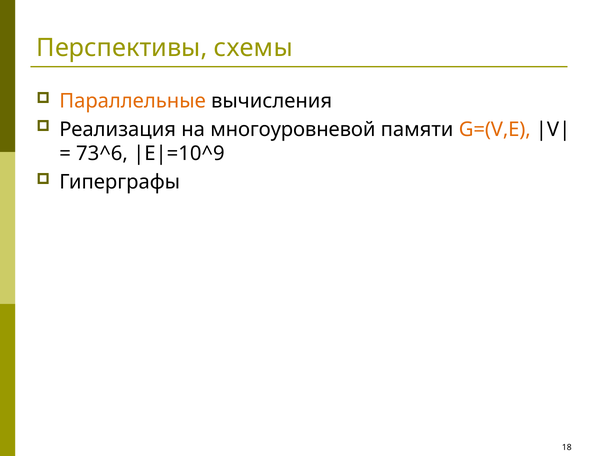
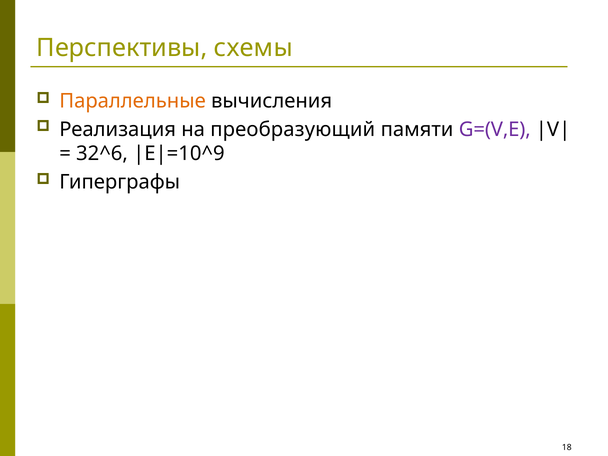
многоуровневой: многоуровневой -> преобразующий (293, 129)
G=(V,E colour: orange -> purple (495, 129)
73^6: 73^6 -> 32^6 (102, 154)
